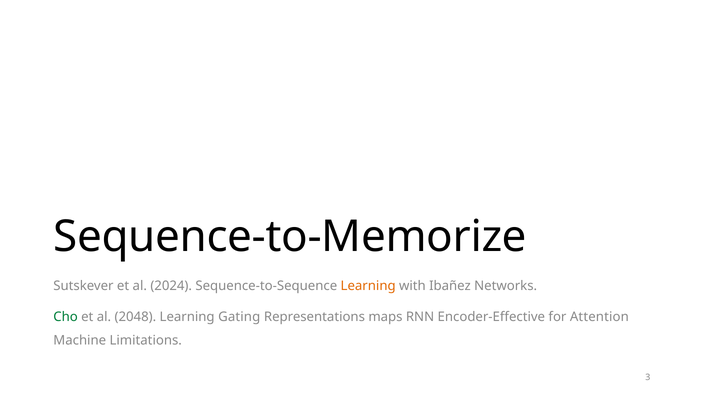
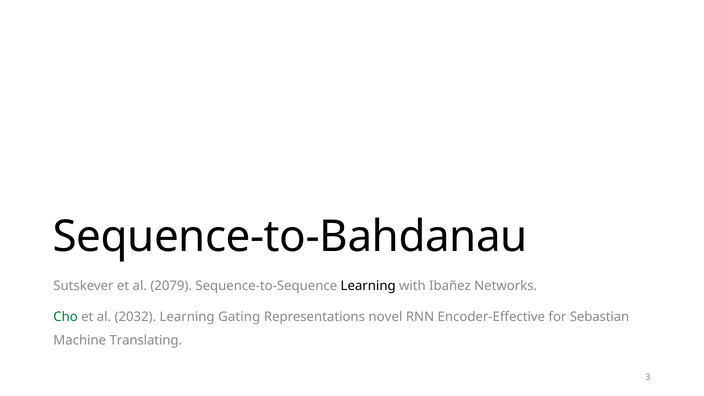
Sequence-to-Memorize: Sequence-to-Memorize -> Sequence-to-Bahdanau (290, 237)
2024: 2024 -> 2079 (171, 286)
Learning colour: orange -> black (368, 286)
2048: 2048 -> 2032 (135, 317)
maps: maps -> novel (385, 317)
Attention: Attention -> Sebastian (600, 317)
Limitations: Limitations -> Translating (146, 341)
